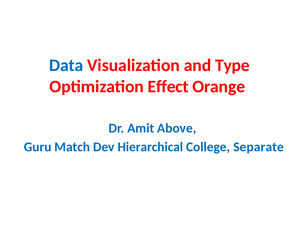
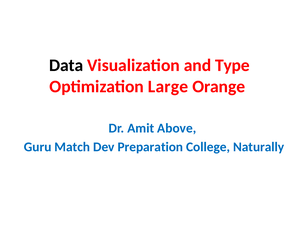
Data colour: blue -> black (66, 65)
Effect: Effect -> Large (168, 86)
Hierarchical: Hierarchical -> Preparation (150, 147)
Separate: Separate -> Naturally (259, 147)
